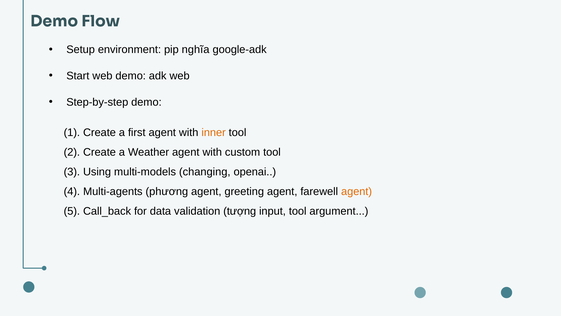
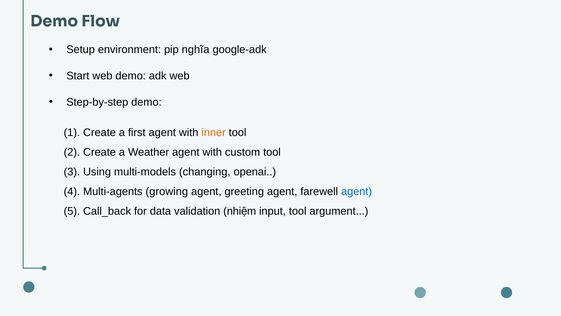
phương: phương -> growing (167, 191)
agent colour: orange -> blue (357, 191)
tượng: tượng -> nhiệm (240, 211)
